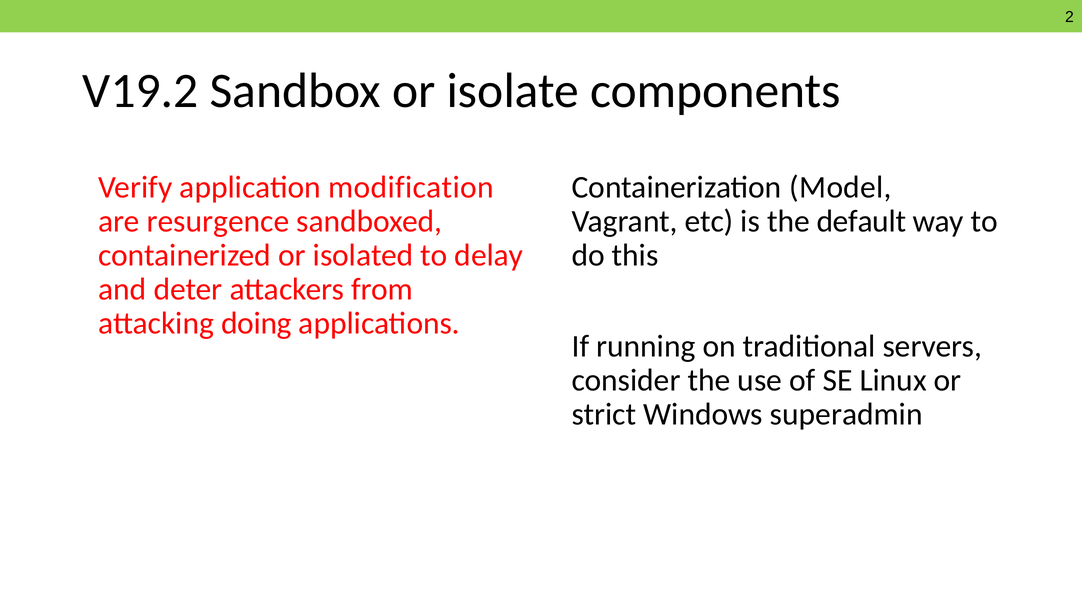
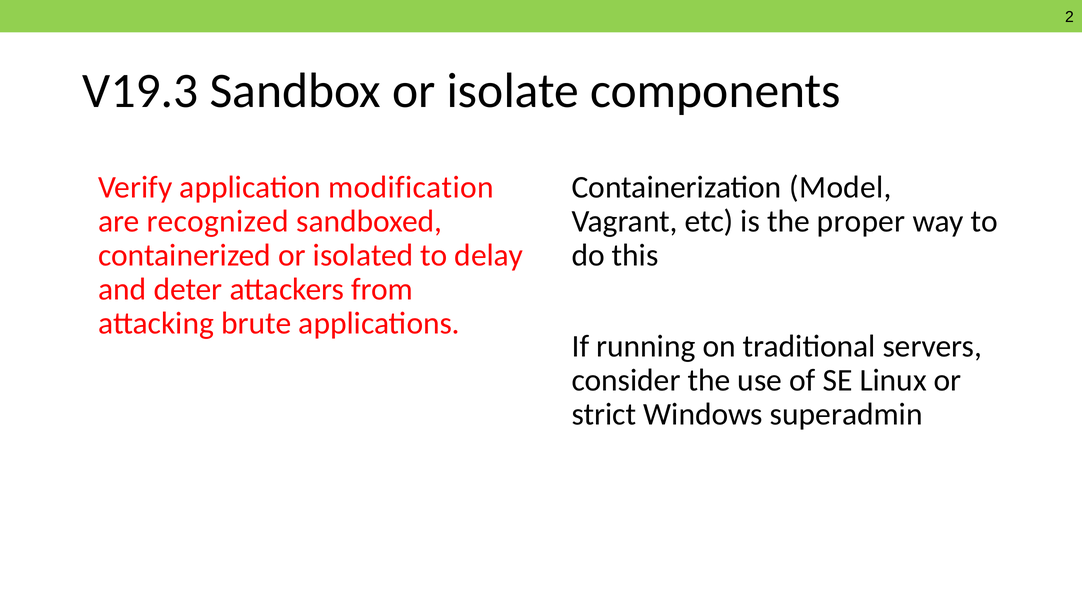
V19.2: V19.2 -> V19.3 (140, 91)
resurgence: resurgence -> recognized (218, 221)
default: default -> proper (861, 221)
doing: doing -> brute (256, 323)
